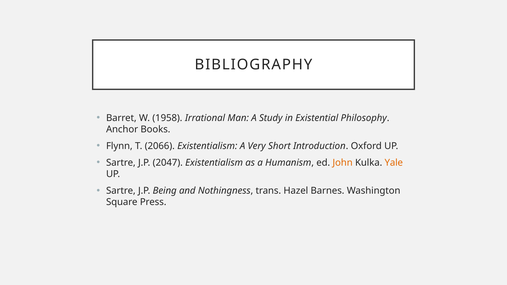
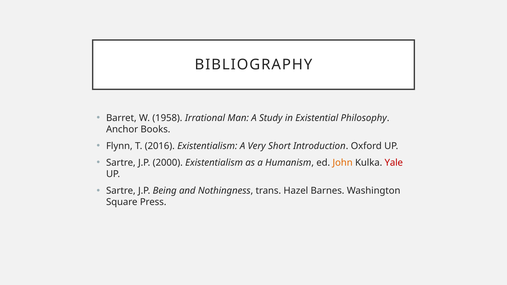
2066: 2066 -> 2016 (160, 146)
2047: 2047 -> 2000 (168, 163)
Yale colour: orange -> red (394, 163)
